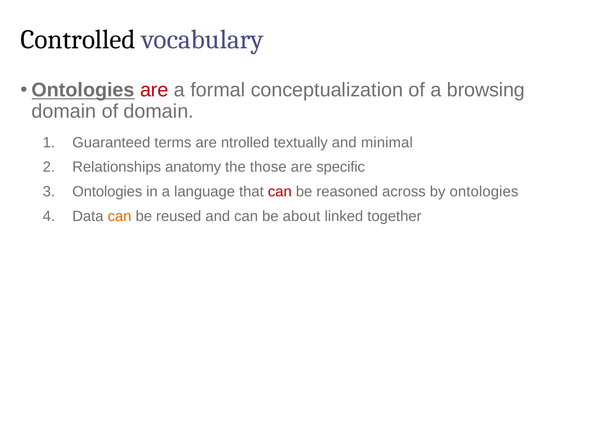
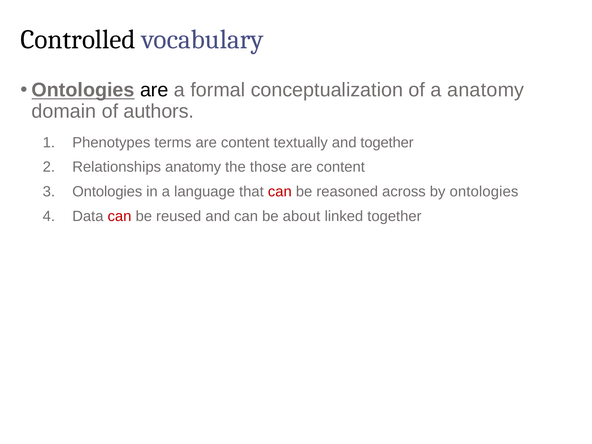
are colour: red -> black (154, 90)
a browsing: browsing -> anatomy (486, 90)
of domain: domain -> authors (159, 111)
Guaranteed: Guaranteed -> Phenotypes (111, 143)
terms are ntrolled: ntrolled -> content (245, 143)
and minimal: minimal -> together (387, 143)
specific: specific -> content (341, 167)
can colour: orange -> red (120, 216)
